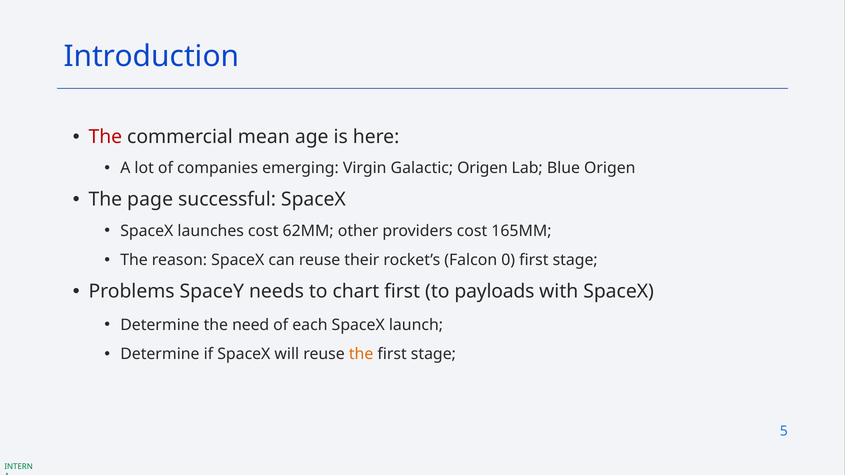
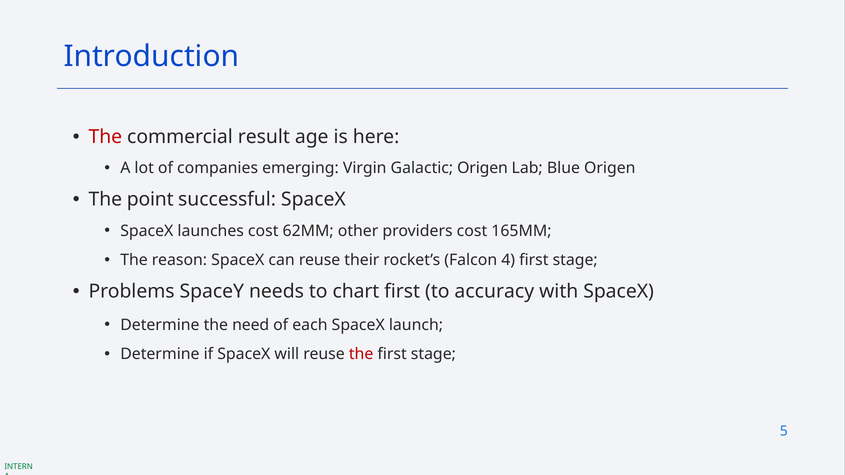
mean: mean -> result (264, 137)
page: page -> point (150, 200)
0: 0 -> 4 (508, 260)
payloads: payloads -> accuracy (494, 292)
the colour: orange -> red (361, 354)
